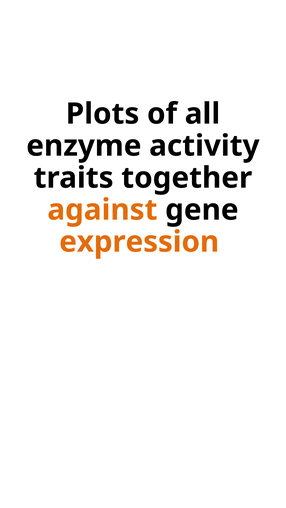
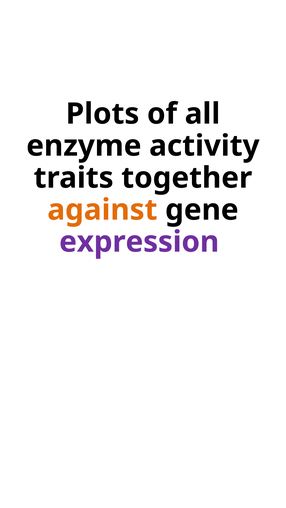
expression colour: orange -> purple (139, 242)
